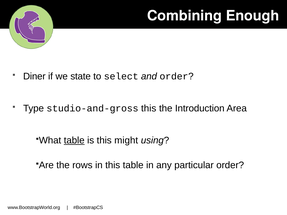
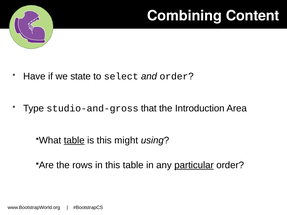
Enough: Enough -> Content (253, 16)
Diner: Diner -> Have (34, 76)
studio-and-gross this: this -> that (149, 108)
particular underline: none -> present (194, 165)
